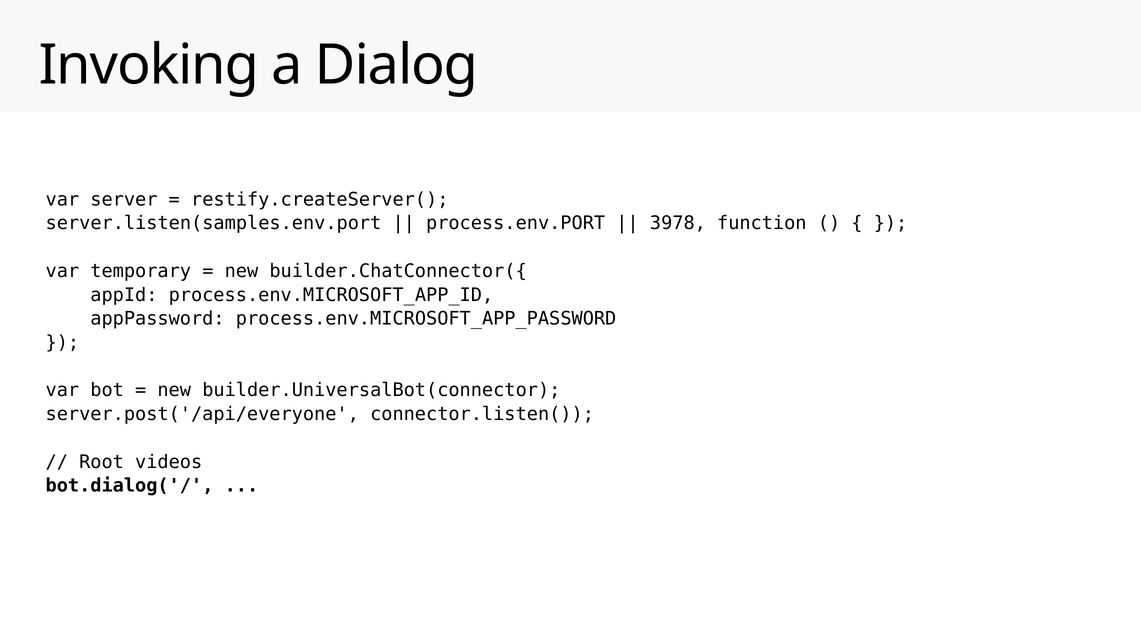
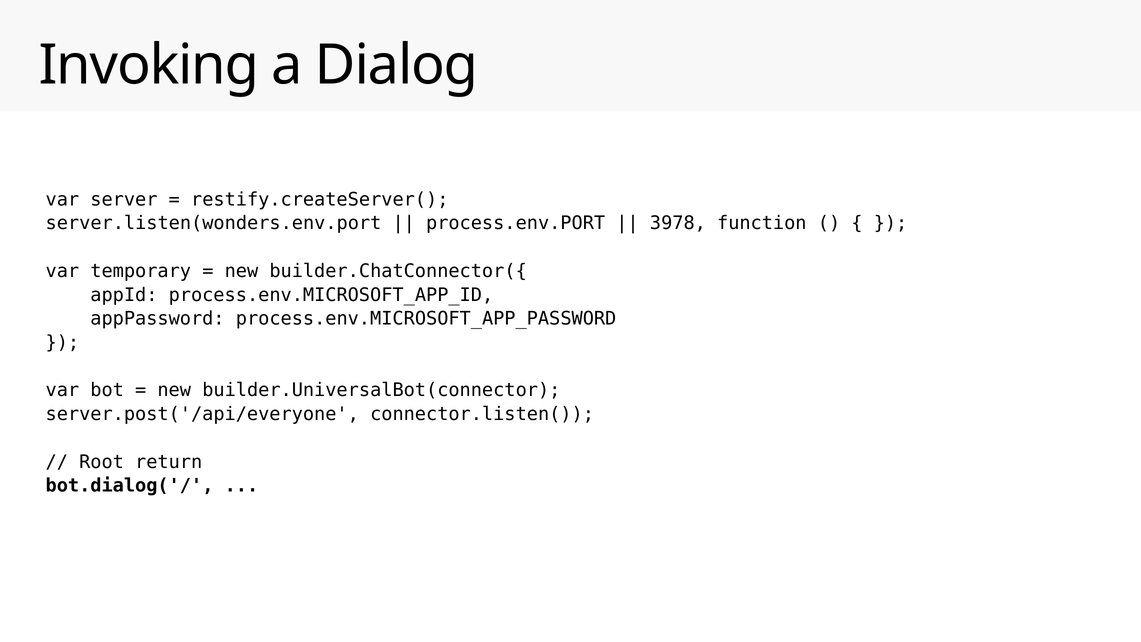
server.listen(samples.env.port: server.listen(samples.env.port -> server.listen(wonders.env.port (214, 223)
videos: videos -> return (169, 462)
